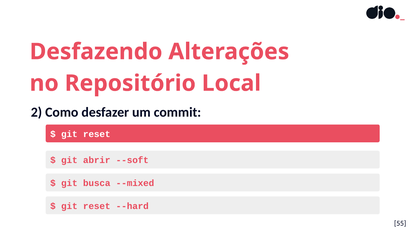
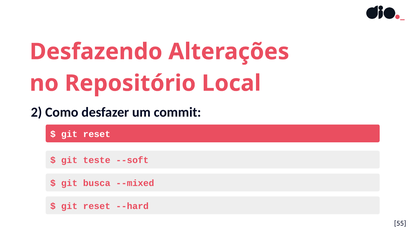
abrir: abrir -> teste (97, 160)
